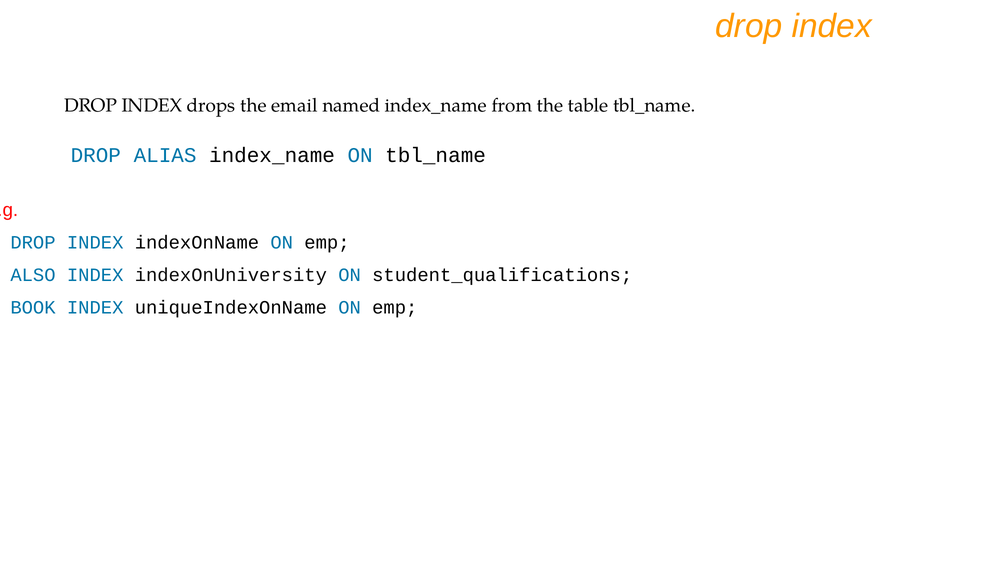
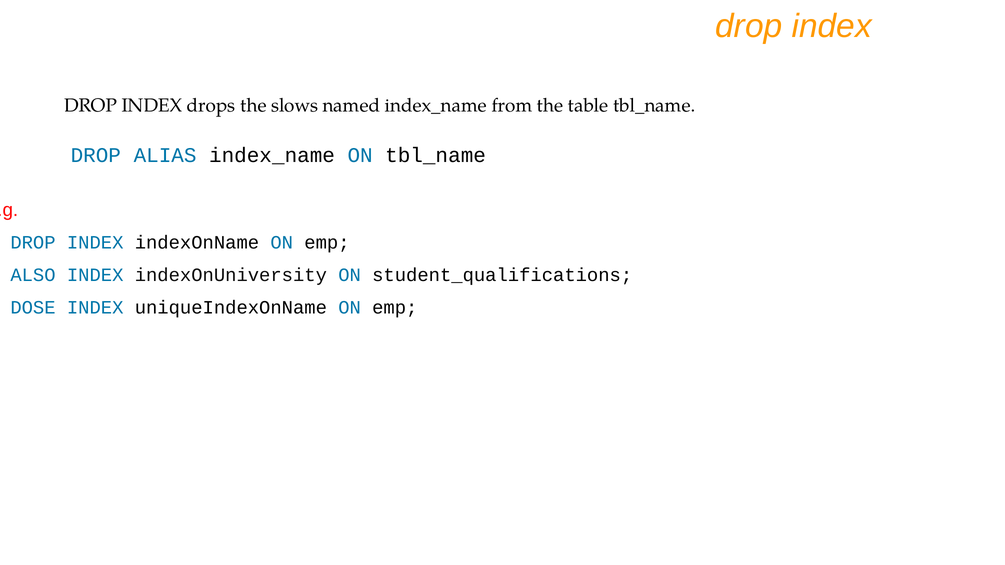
email: email -> slows (295, 105)
BOOK: BOOK -> DOSE (33, 308)
